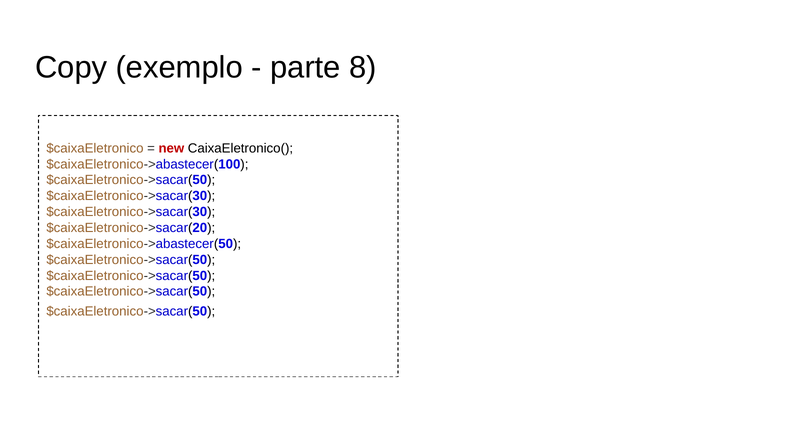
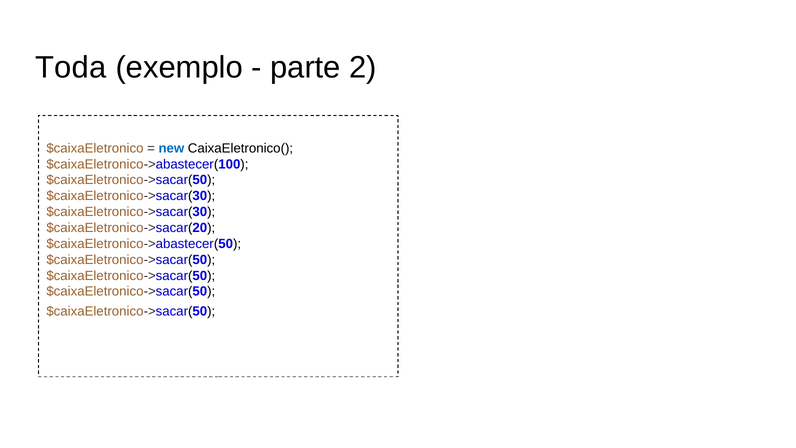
Copy: Copy -> Toda (71, 67)
8: 8 -> 2 (363, 67)
new colour: red -> blue (171, 148)
